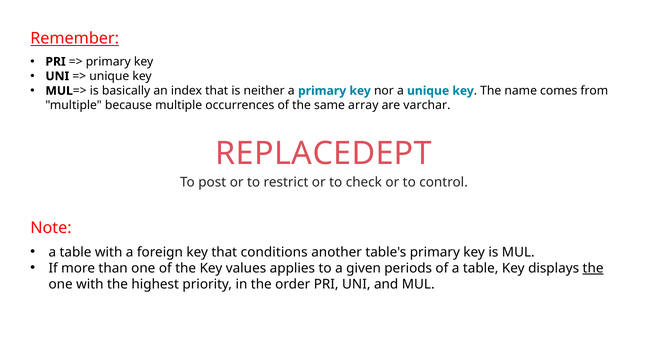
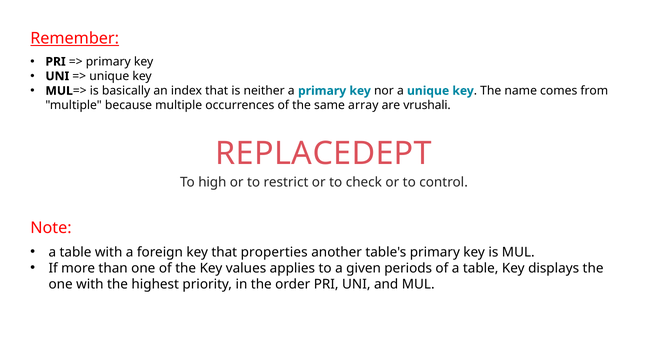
varchar: varchar -> vrushali (427, 105)
post: post -> high (212, 182)
conditions: conditions -> properties (274, 252)
the underline: present -> none (593, 269)
